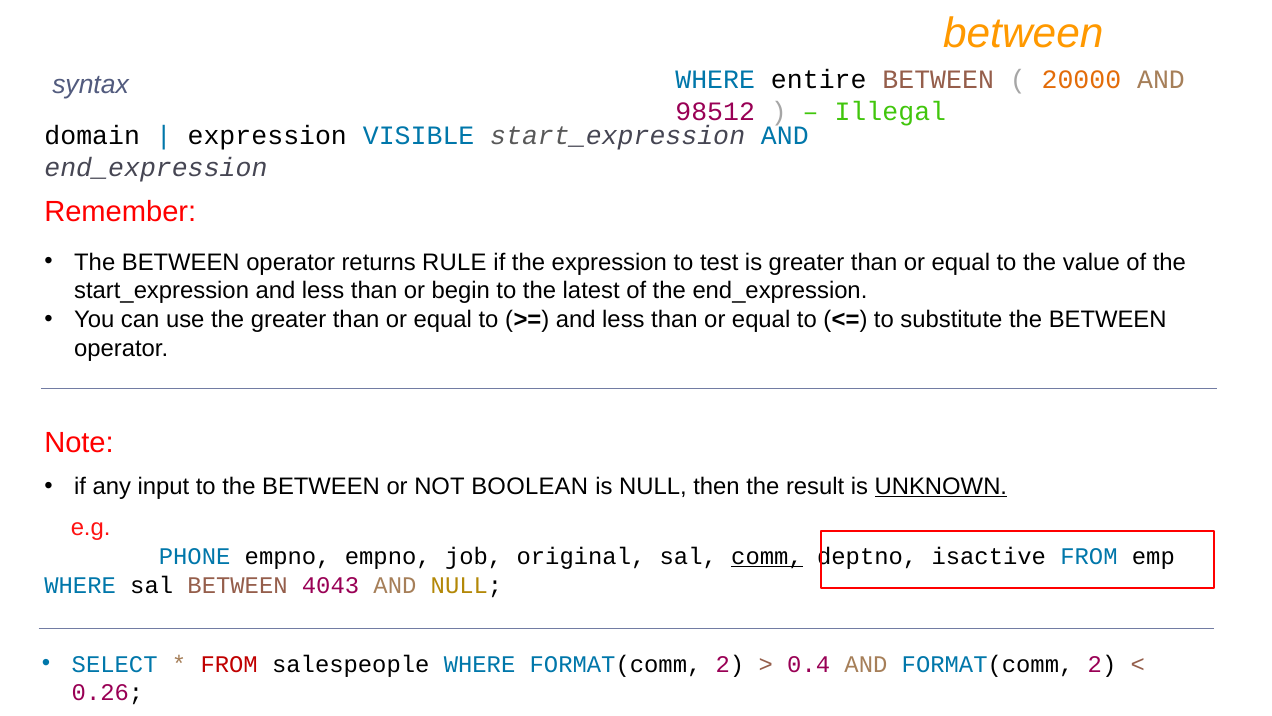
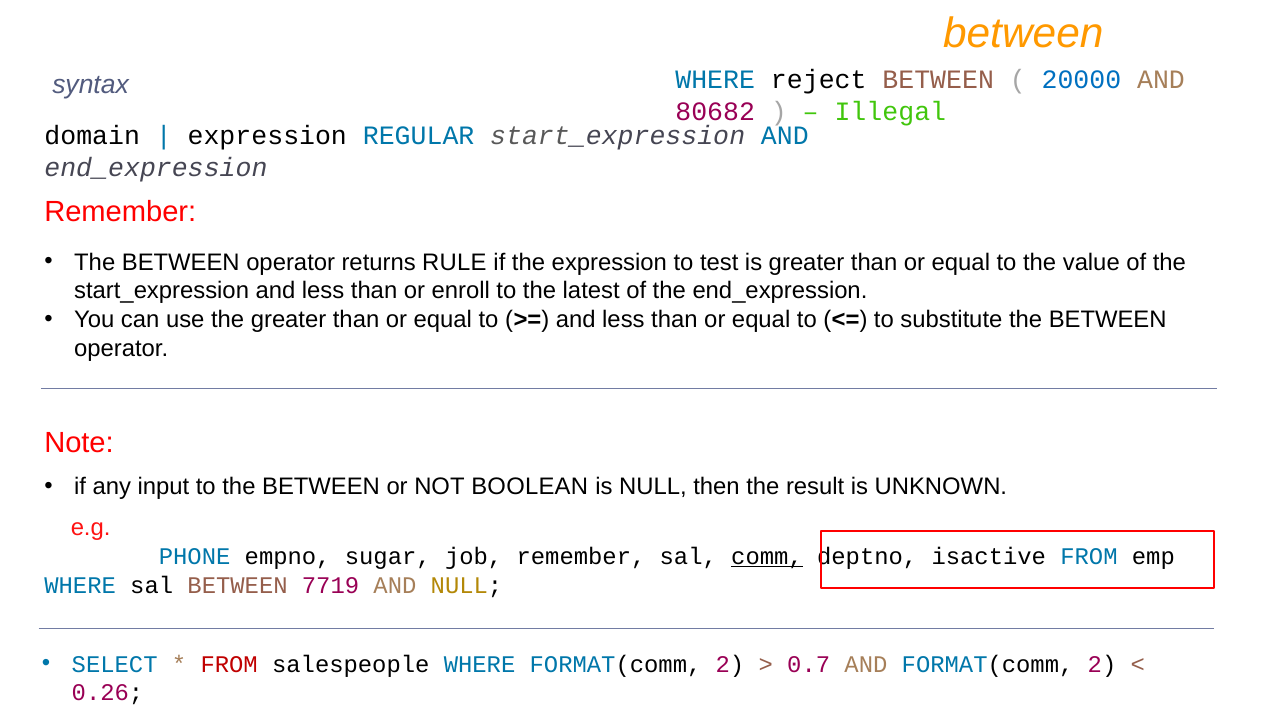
entire: entire -> reject (819, 80)
20000 colour: orange -> blue (1081, 80)
98512: 98512 -> 80682 (715, 111)
VISIBLE: VISIBLE -> REGULAR (419, 136)
begin: begin -> enroll (461, 291)
UNKNOWN underline: present -> none (941, 486)
empno empno: empno -> sugar (388, 556)
job original: original -> remember (581, 556)
4043: 4043 -> 7719 (331, 585)
0.4: 0.4 -> 0.7 (809, 664)
